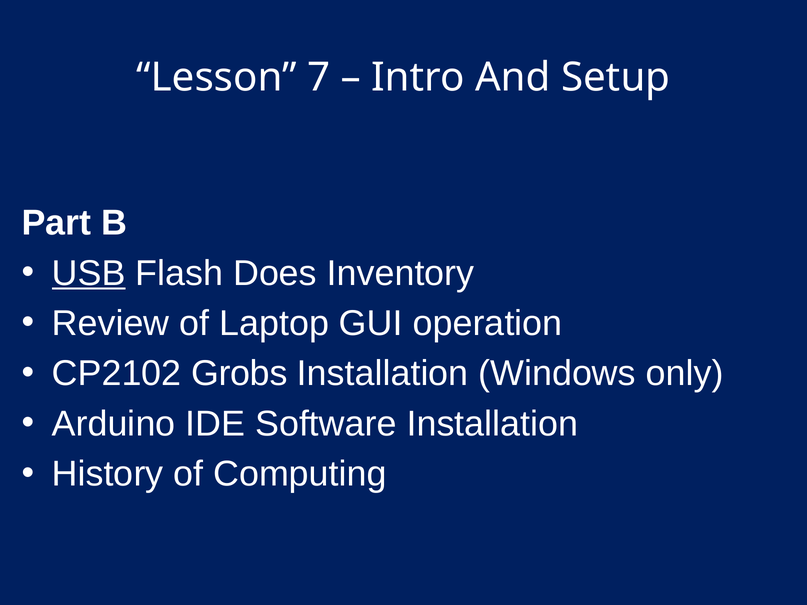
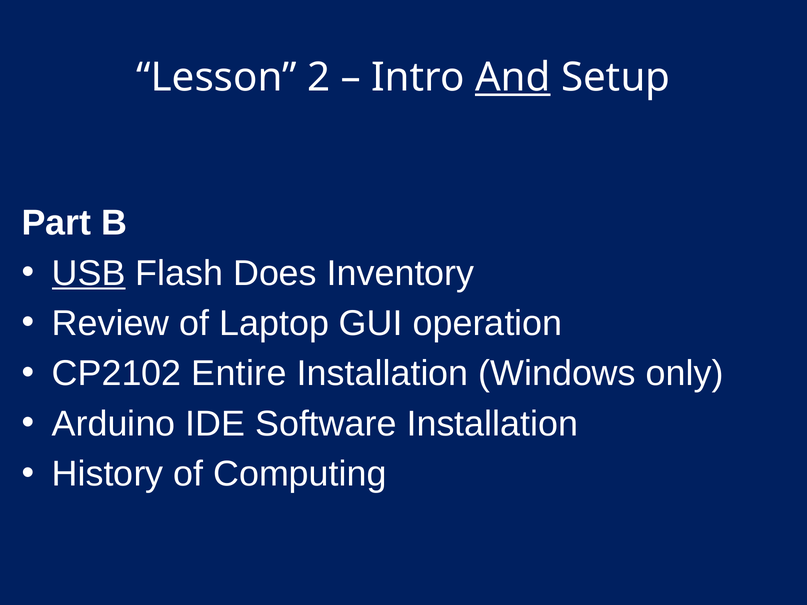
7: 7 -> 2 (319, 77)
And underline: none -> present (513, 77)
Grobs: Grobs -> Entire (239, 374)
